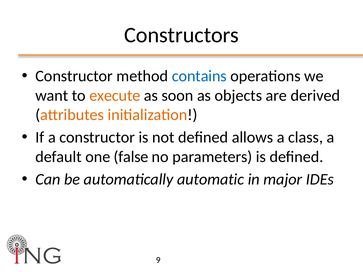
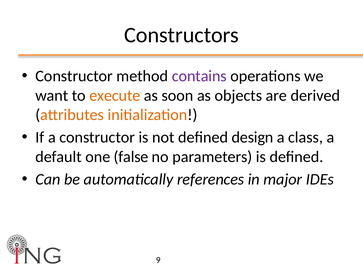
contains colour: blue -> purple (199, 76)
allows: allows -> design (253, 138)
automatic: automatic -> references (211, 180)
